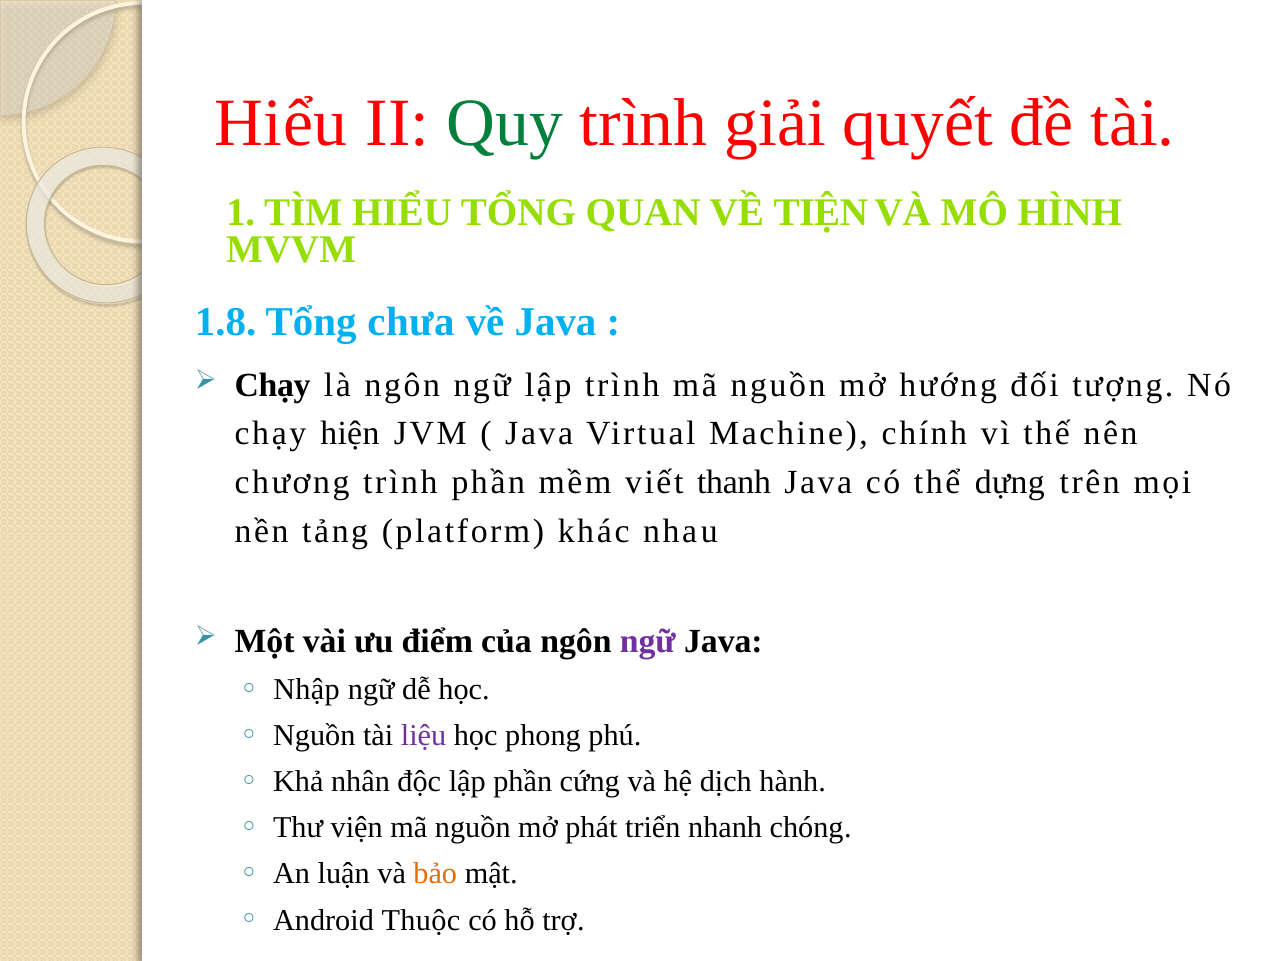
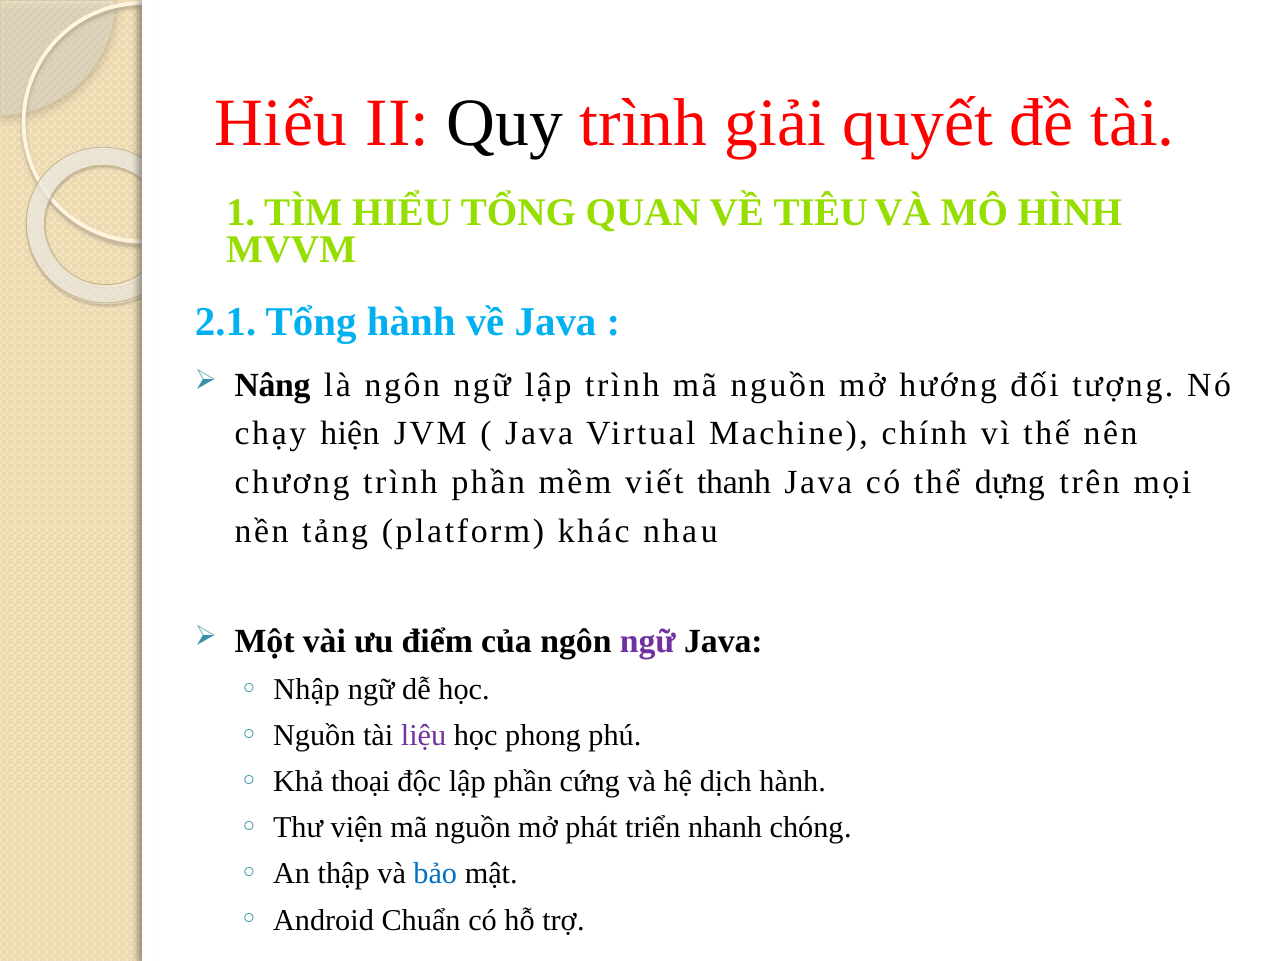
Quy colour: green -> black (505, 123)
TIỆN: TIỆN -> TIÊU (821, 212)
1.8: 1.8 -> 2.1 (226, 322)
Tổng chưa: chưa -> hành (411, 322)
Chạy: Chạy -> Nâng (273, 385)
nhân: nhân -> thoại (361, 782)
luận: luận -> thập (344, 874)
bảo colour: orange -> blue (435, 874)
Thuộc: Thuộc -> Chuẩn (421, 920)
